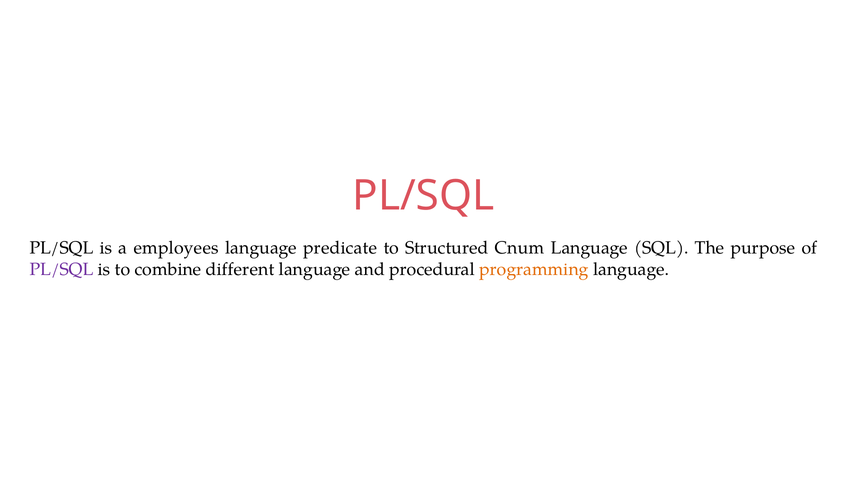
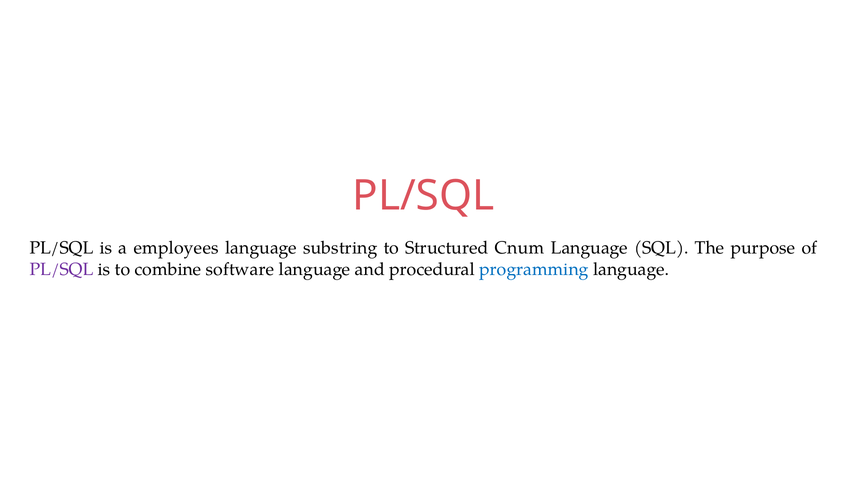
predicate: predicate -> substring (340, 248)
different: different -> software (240, 269)
programming colour: orange -> blue (534, 269)
